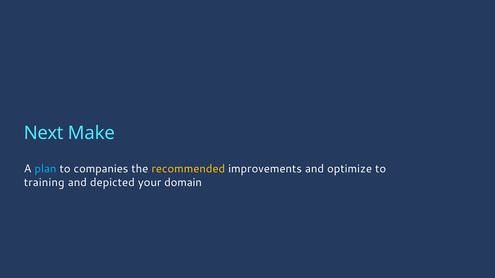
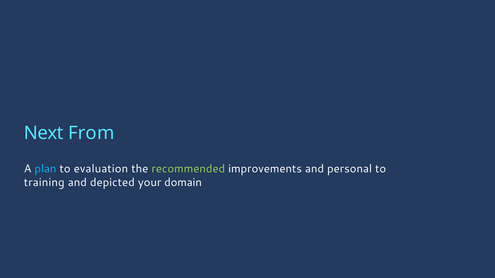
Make: Make -> From (91, 133)
companies: companies -> evaluation (101, 169)
recommended colour: yellow -> light green (188, 169)
optimize: optimize -> personal (350, 169)
